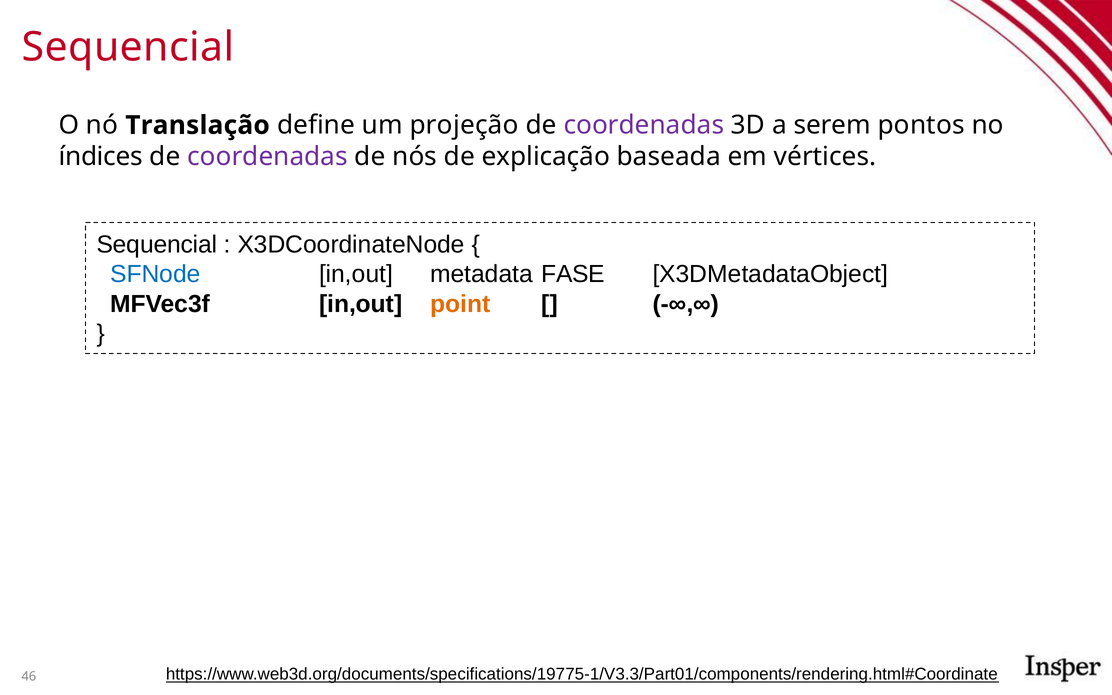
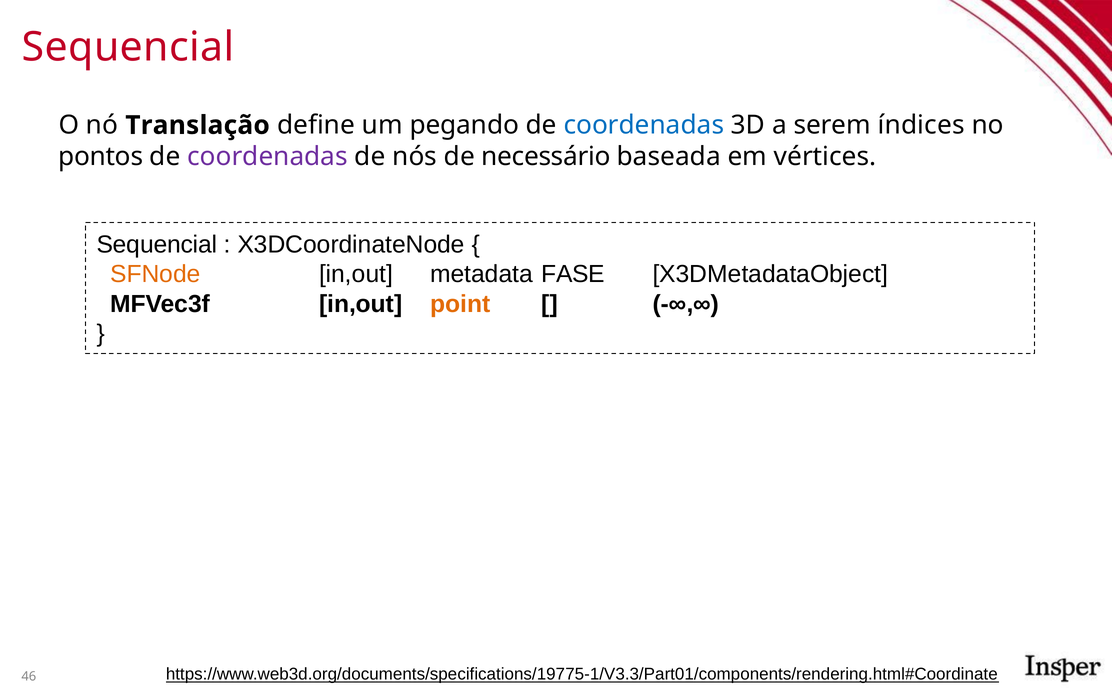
projeção: projeção -> pegando (464, 125)
coordenadas colour: purple -> blue (644, 125)
pontos: pontos -> índices (921, 125)
índices: índices -> pontos (101, 157)
explicação: explicação -> necessário (546, 157)
SFNode colour: blue -> orange (155, 274)
